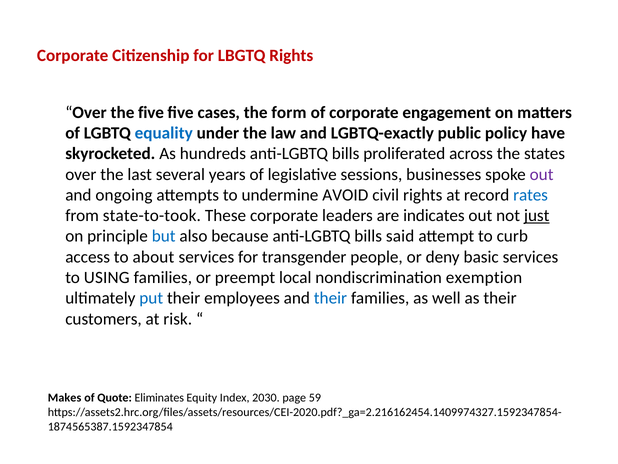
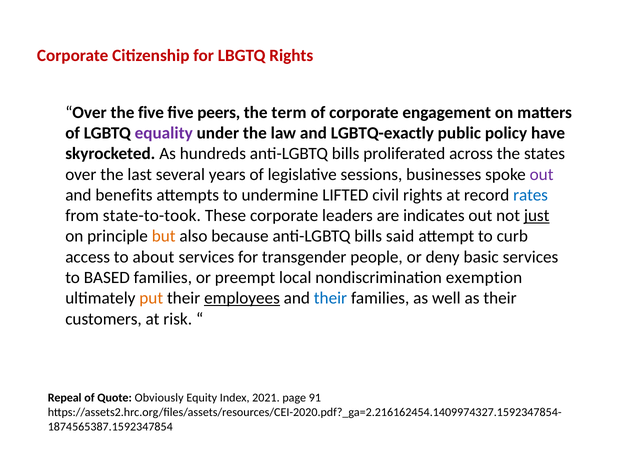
cases: cases -> peers (219, 112)
form: form -> term (289, 112)
equality colour: blue -> purple (164, 133)
ongoing: ongoing -> benefits (124, 195)
AVOID: AVOID -> LIFTED (345, 195)
but colour: blue -> orange (164, 236)
USING: USING -> BASED (107, 277)
put colour: blue -> orange (151, 298)
employees underline: none -> present (242, 298)
Makes: Makes -> Repeal (65, 397)
Eliminates: Eliminates -> Obviously (159, 397)
2030: 2030 -> 2021 (266, 397)
59: 59 -> 91 (315, 397)
